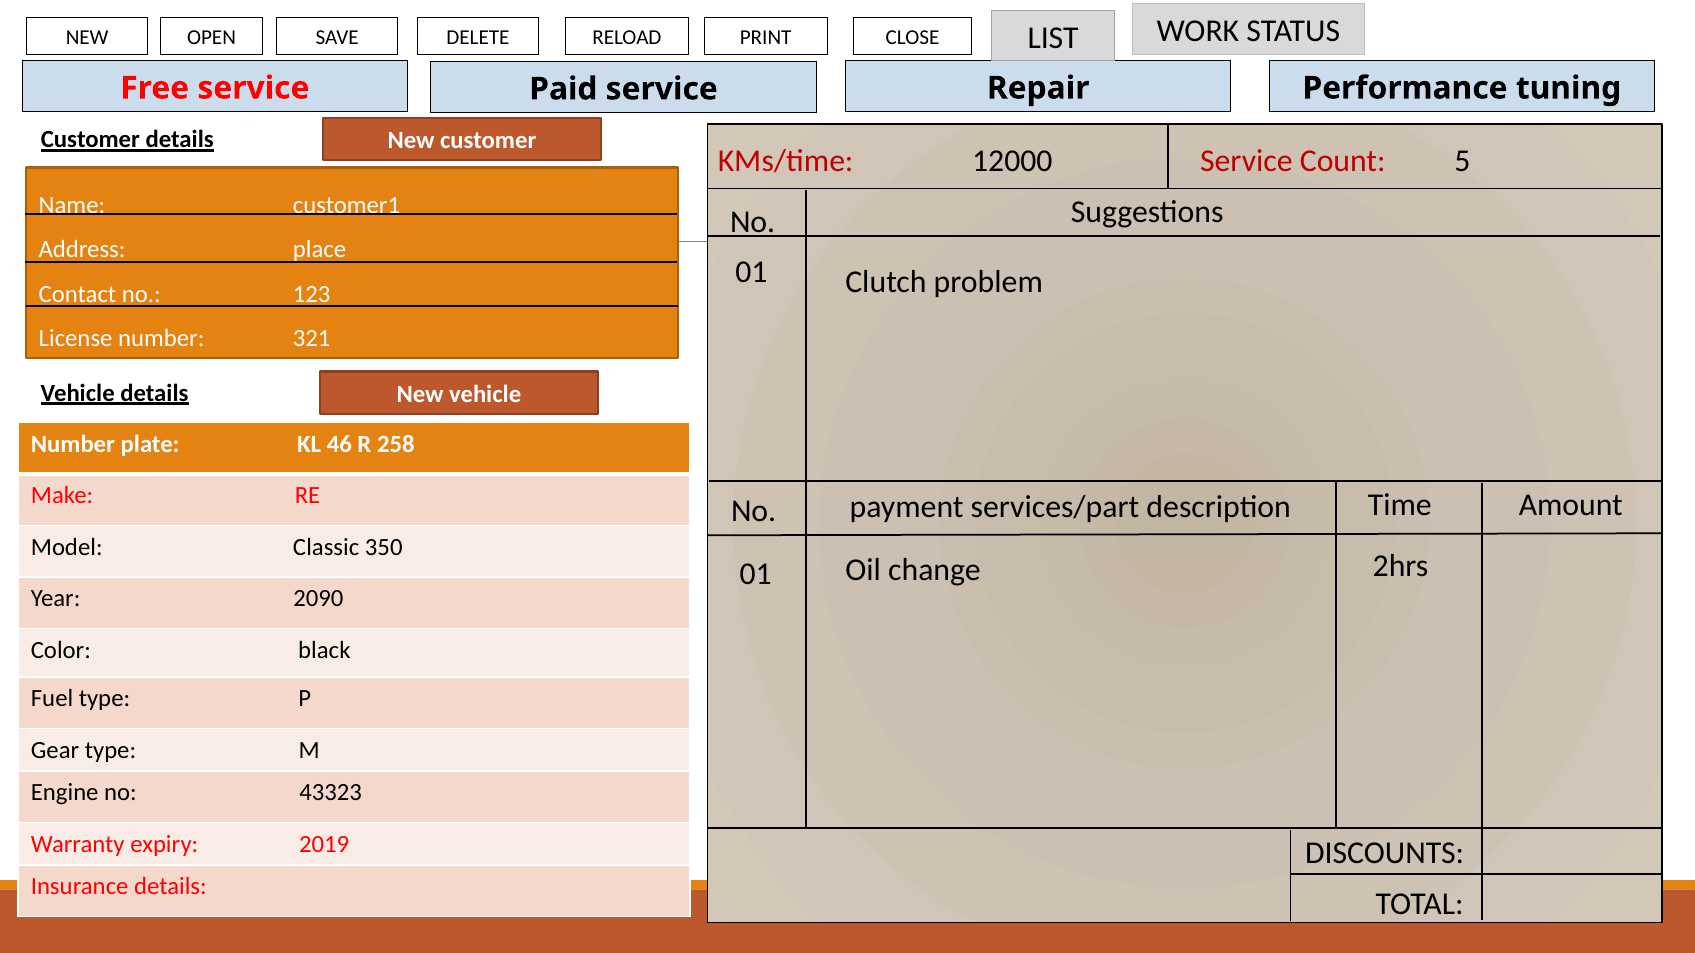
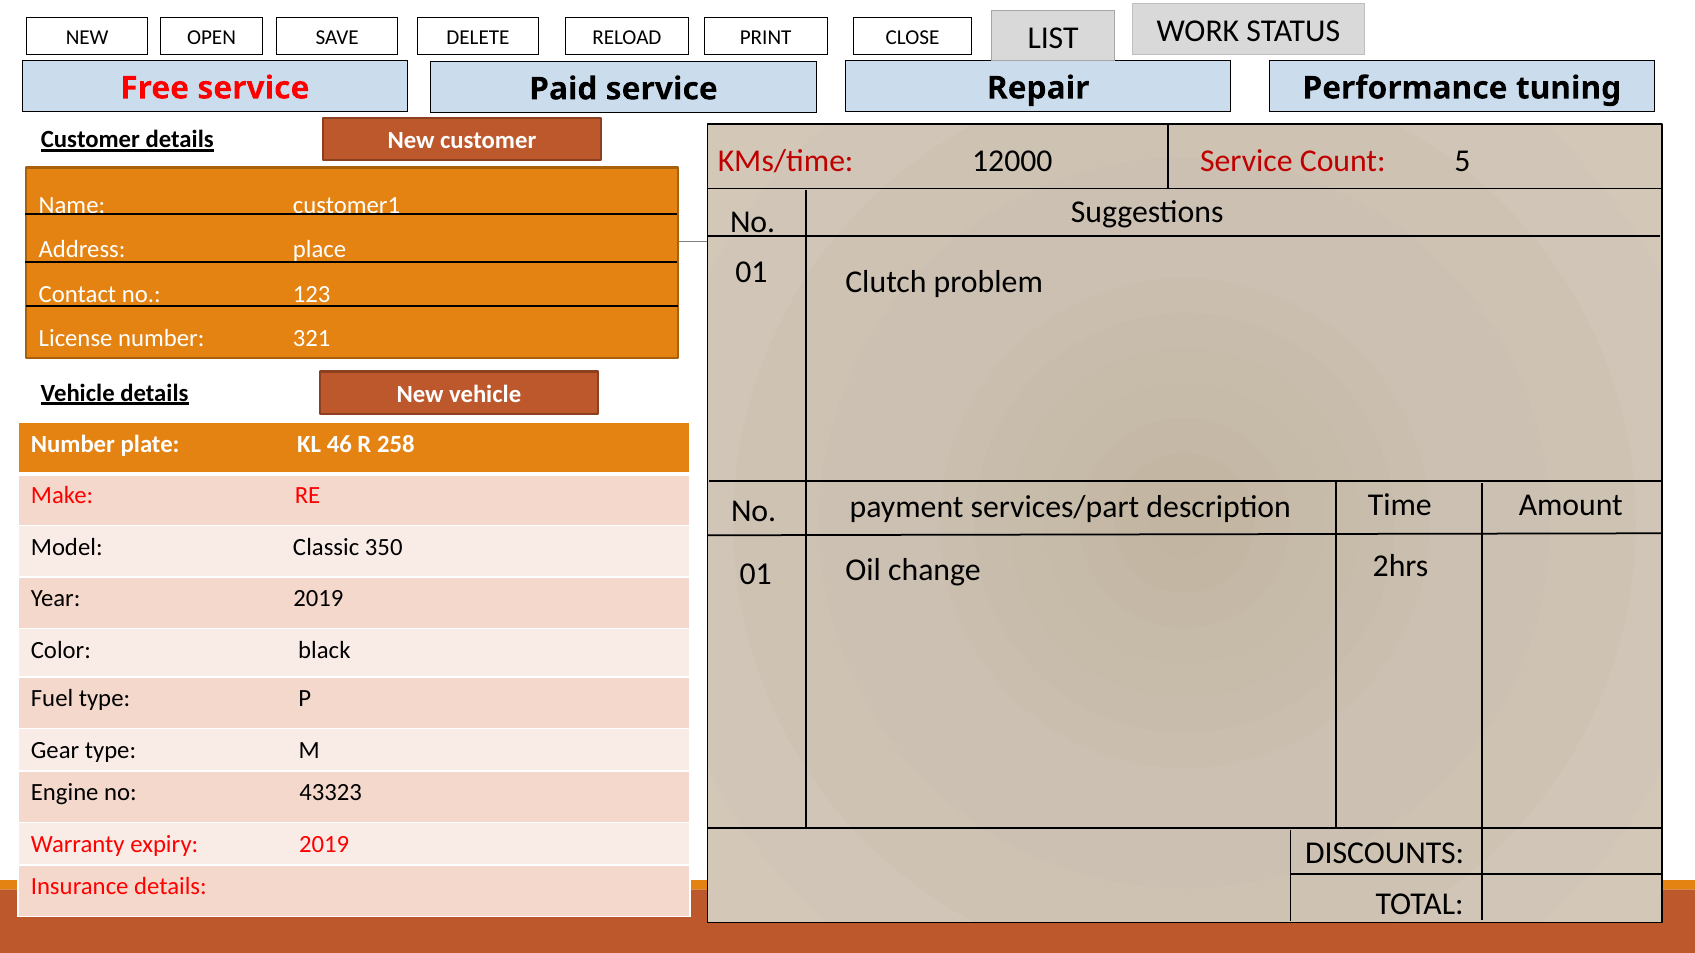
Year 2090: 2090 -> 2019 (318, 599)
